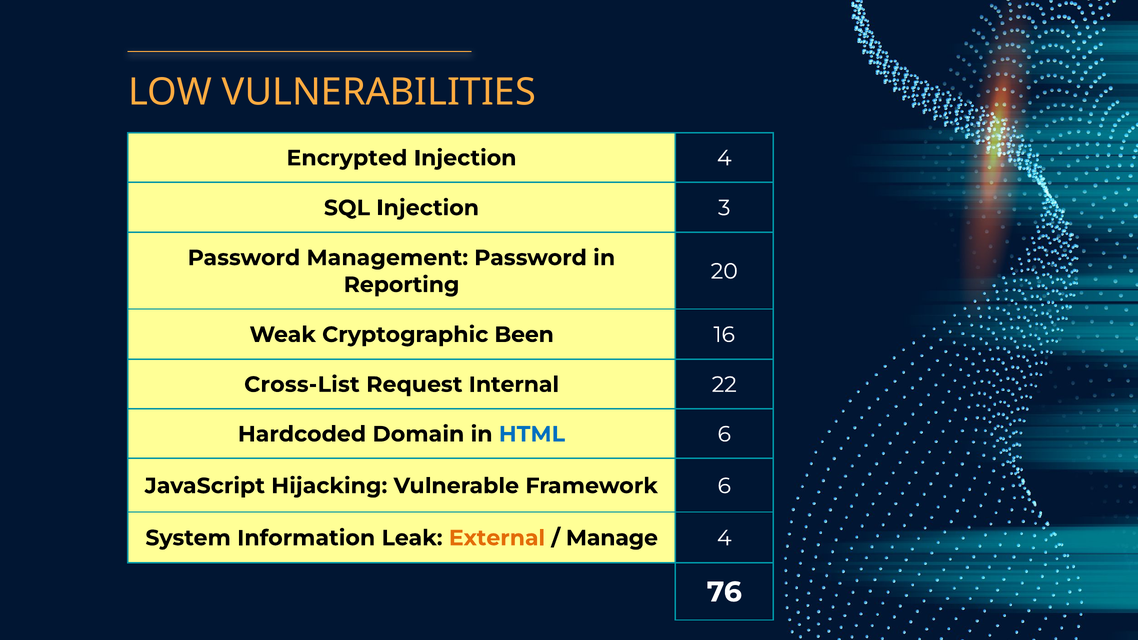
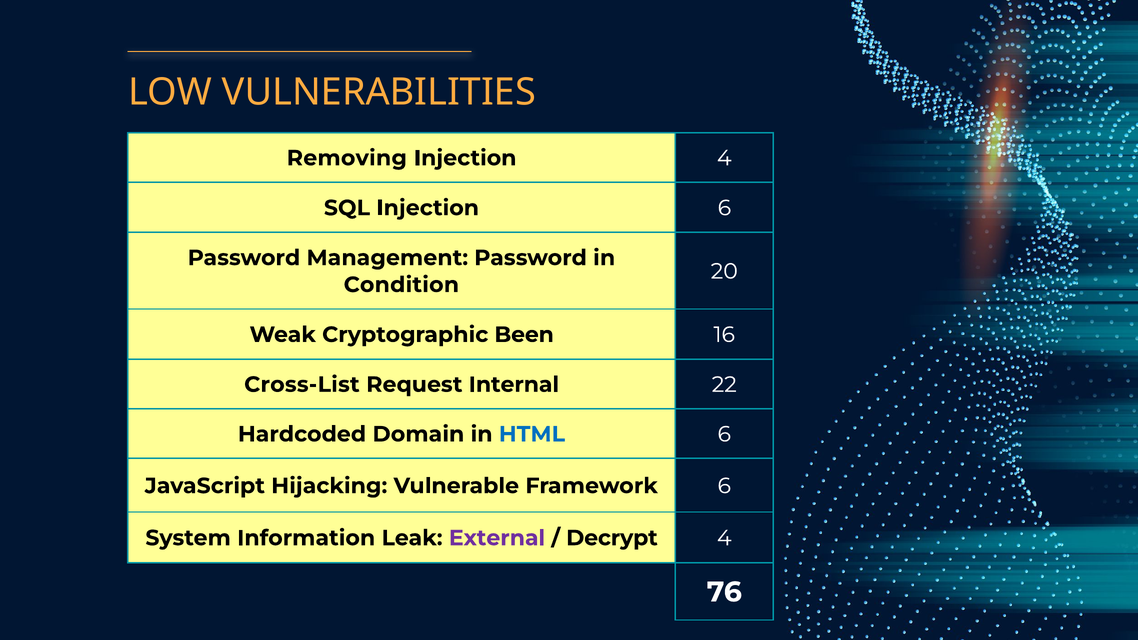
Encrypted: Encrypted -> Removing (347, 158)
Injection 3: 3 -> 6 (724, 208)
Reporting: Reporting -> Condition (401, 285)
External colour: orange -> purple (497, 538)
Manage: Manage -> Decrypt (612, 538)
